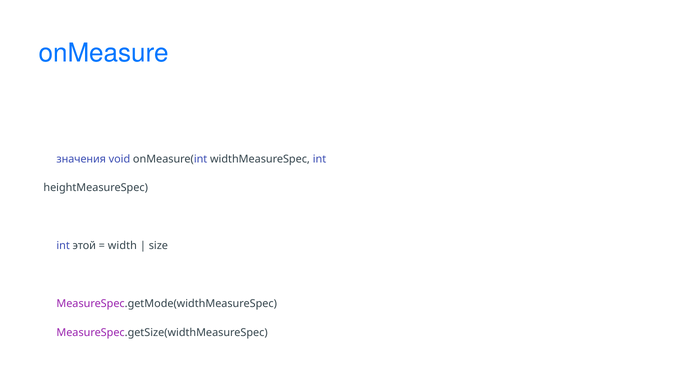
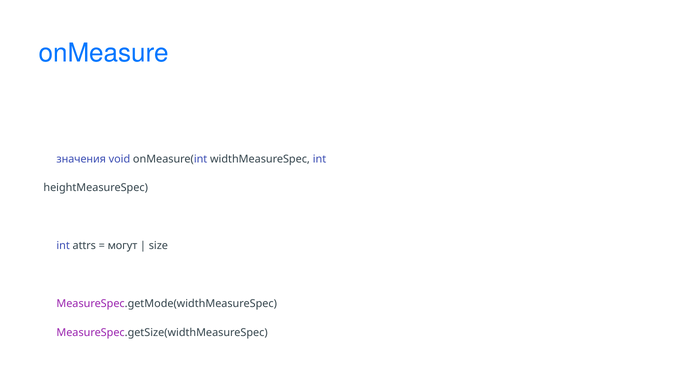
этой: этой -> attrs (84, 246)
width: width -> могут (122, 246)
